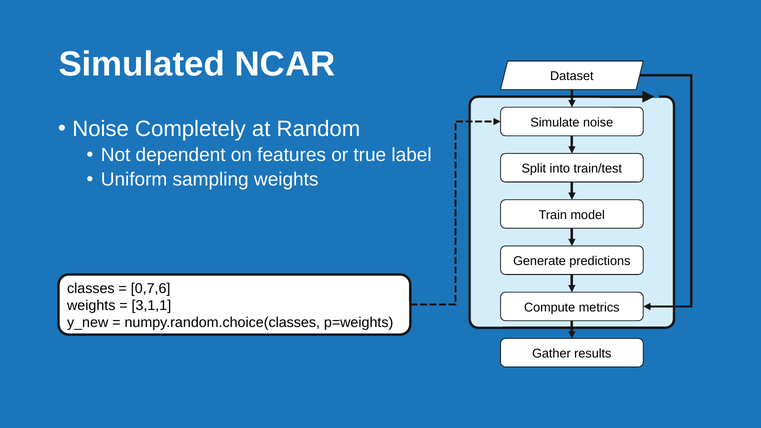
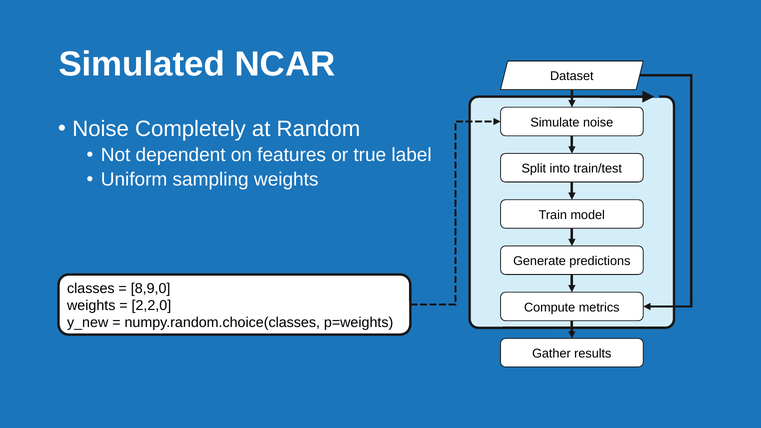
0,7,6: 0,7,6 -> 8,9,0 (151, 288)
3,1,1: 3,1,1 -> 2,2,0 (151, 306)
